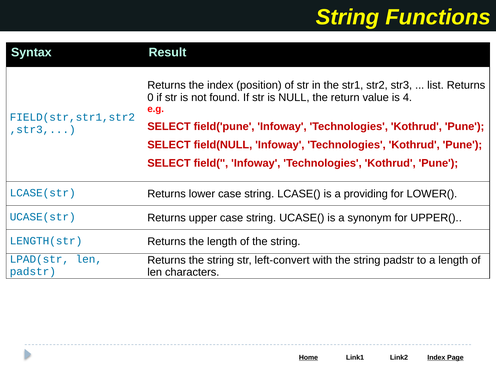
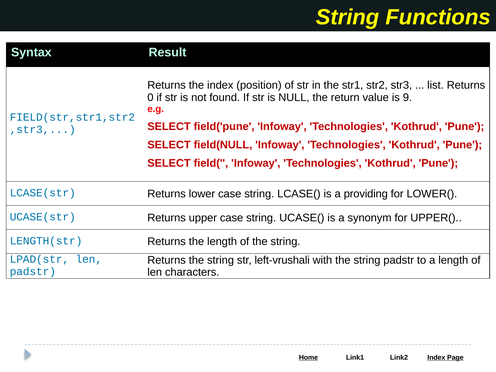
4: 4 -> 9 (407, 97)
left-convert: left-convert -> left-vrushali (282, 260)
